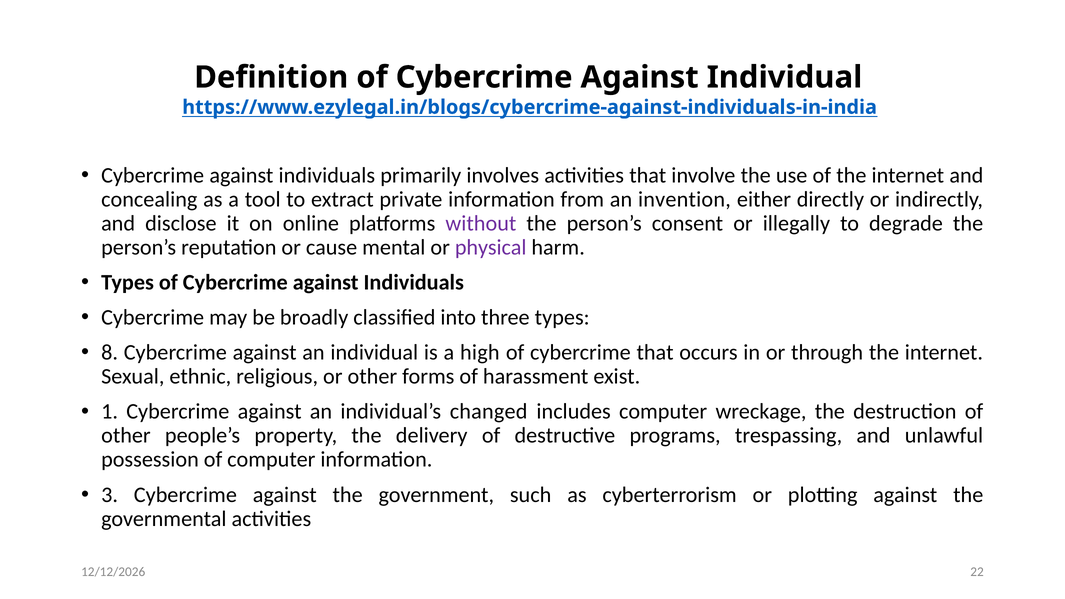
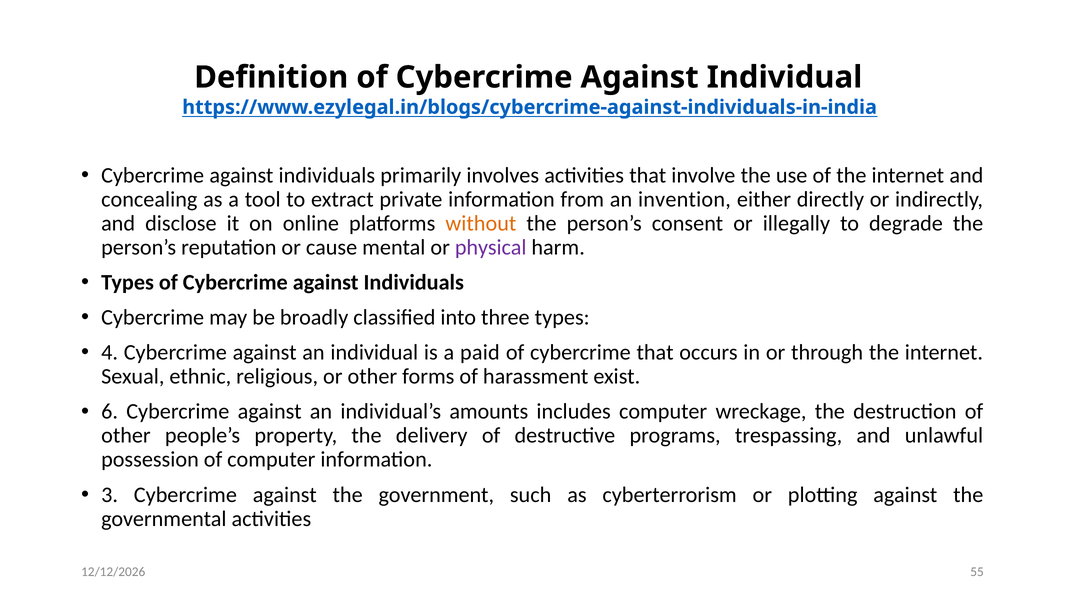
without colour: purple -> orange (481, 223)
8: 8 -> 4 (110, 353)
high: high -> paid (480, 353)
1: 1 -> 6 (110, 412)
changed: changed -> amounts (489, 412)
22: 22 -> 55 (977, 572)
